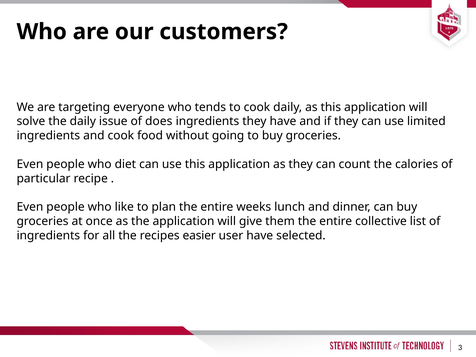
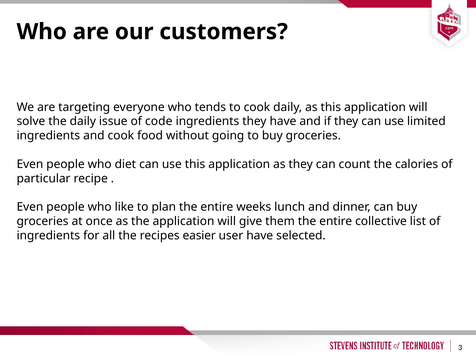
does: does -> code (159, 121)
